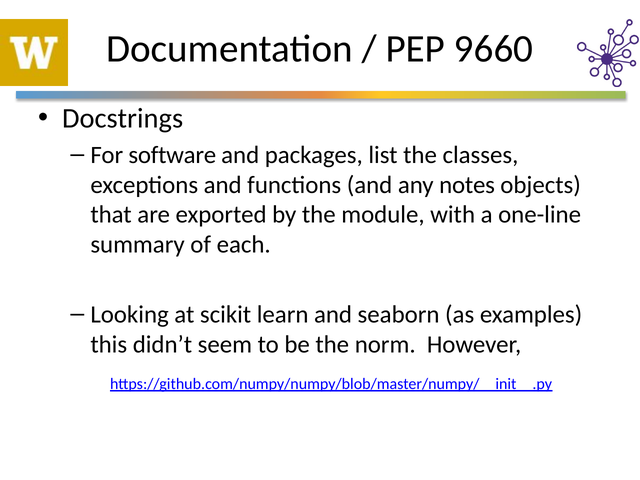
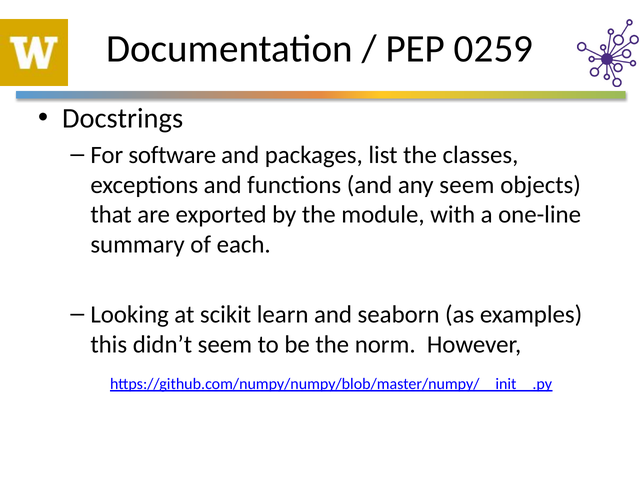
9660: 9660 -> 0259 (493, 49)
any notes: notes -> seem (467, 185)
